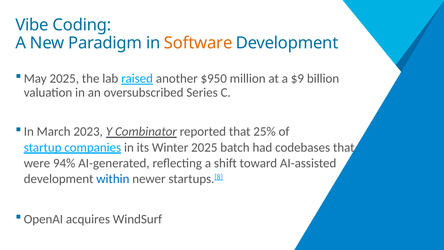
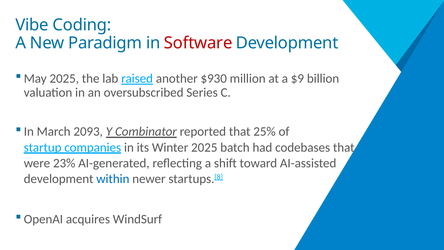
Software colour: orange -> red (198, 43)
$950: $950 -> $930 (214, 79)
2023: 2023 -> 2093 (88, 132)
94%: 94% -> 23% (64, 163)
